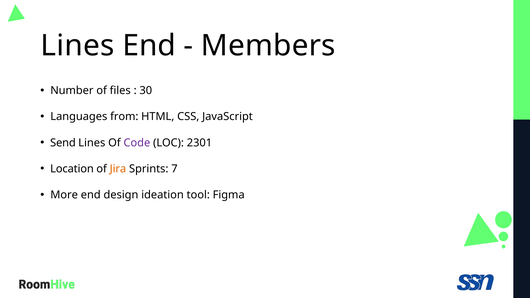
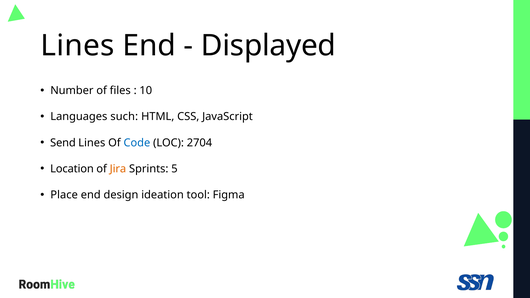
Members: Members -> Displayed (268, 46)
30: 30 -> 10 (146, 91)
from: from -> such (124, 117)
Code colour: purple -> blue (137, 143)
2301: 2301 -> 2704 (199, 143)
7: 7 -> 5 (174, 169)
More: More -> Place (64, 195)
